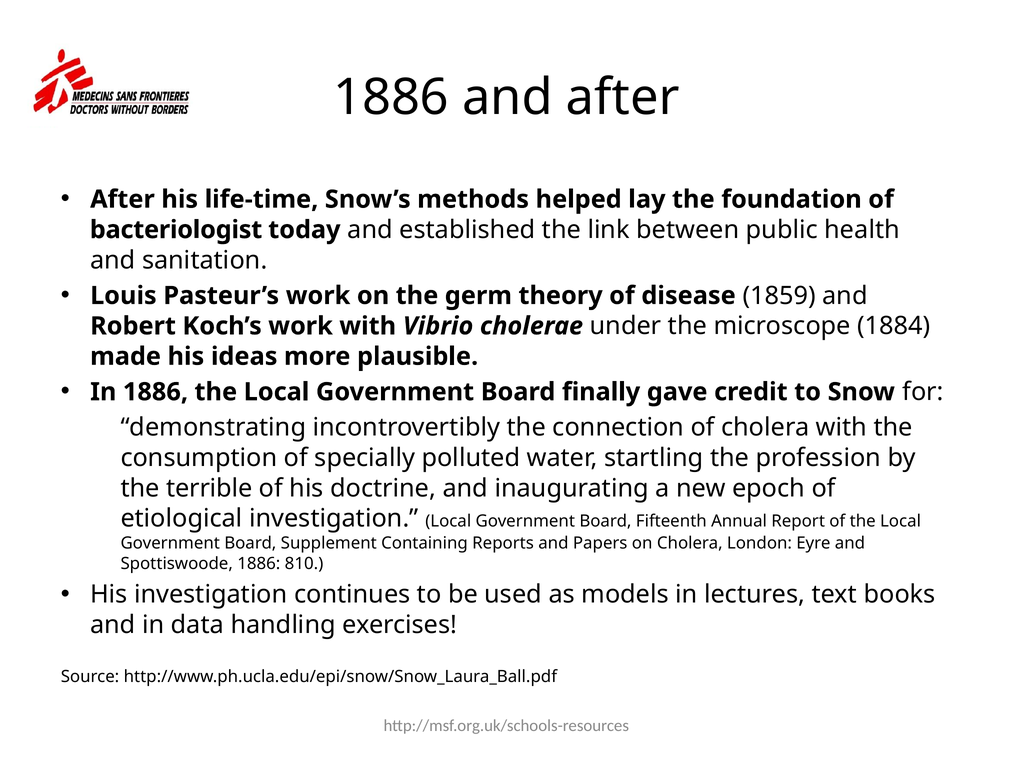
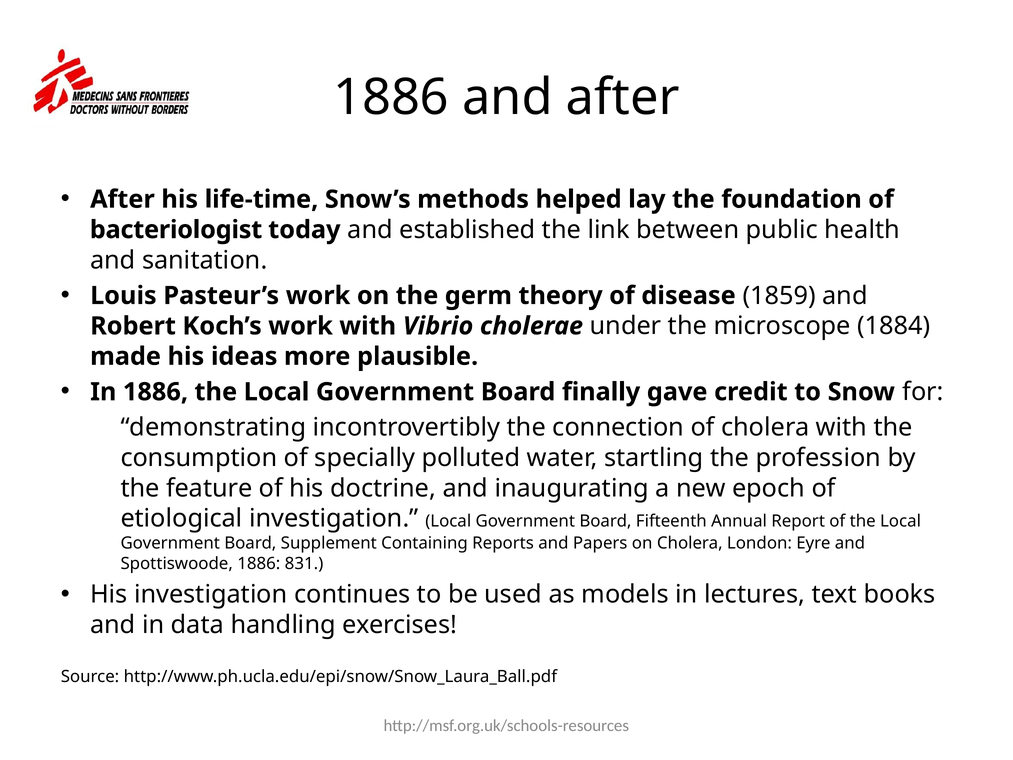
terrible: terrible -> feature (209, 488)
810: 810 -> 831 (304, 563)
